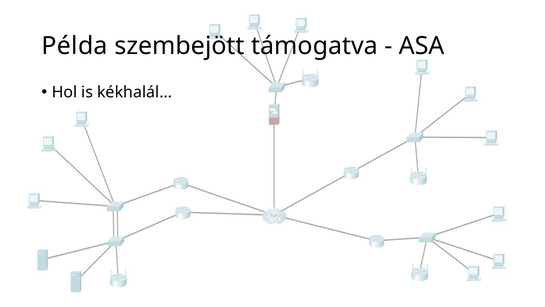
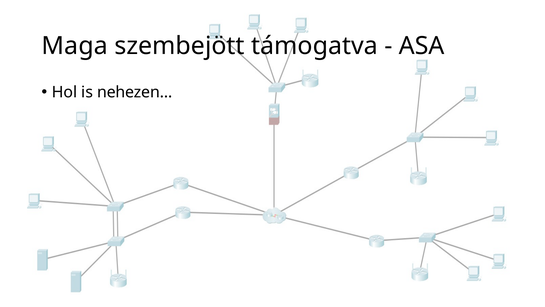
Példa: Példa -> Maga (75, 46)
kékhalál…: kékhalál… -> nehezen… (135, 92)
